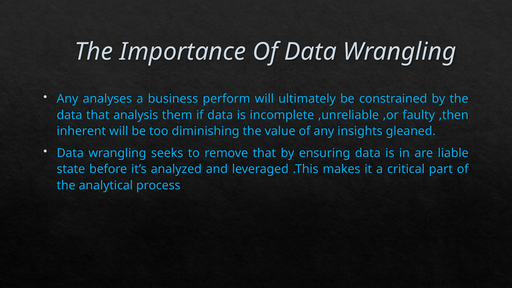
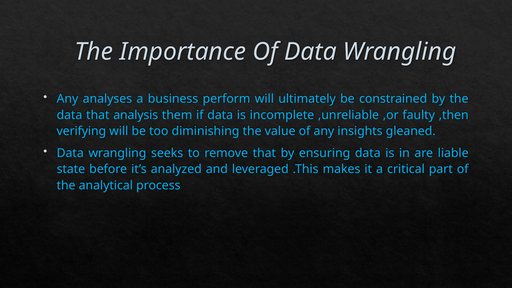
inherent: inherent -> verifying (81, 131)
